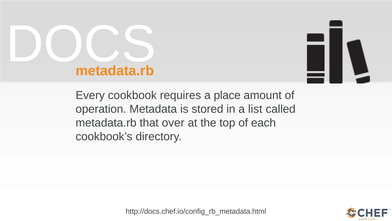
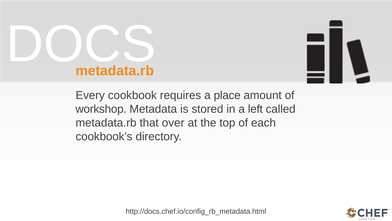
operation: operation -> workshop (101, 109)
list: list -> left (255, 109)
